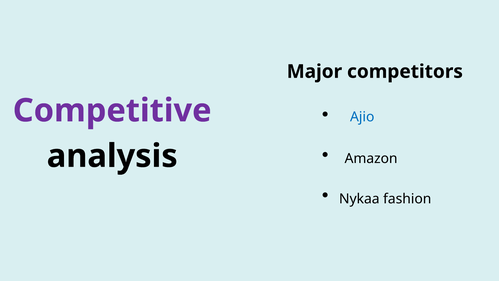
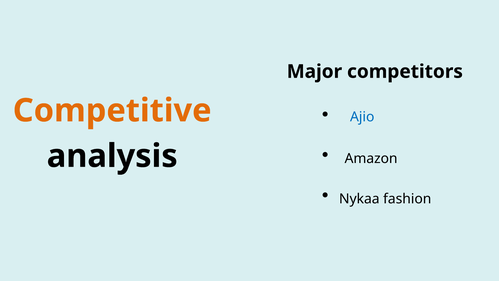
Competitive colour: purple -> orange (112, 111)
